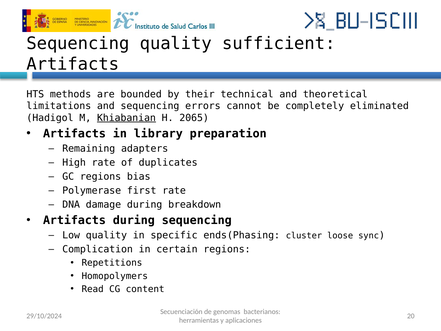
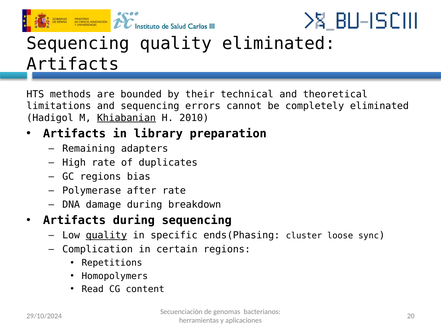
quality sufficient: sufficient -> eliminated (279, 43)
2065: 2065 -> 2010 (194, 118)
first: first -> after (142, 191)
quality underline: none -> present (106, 235)
